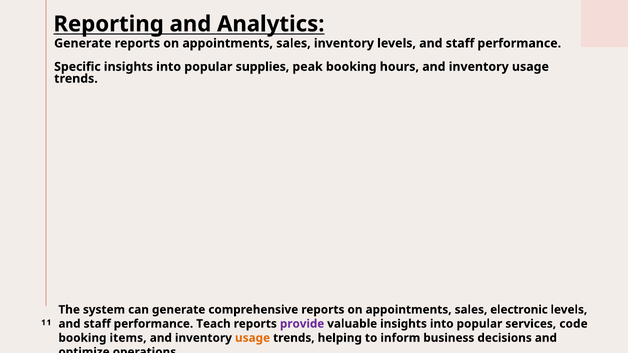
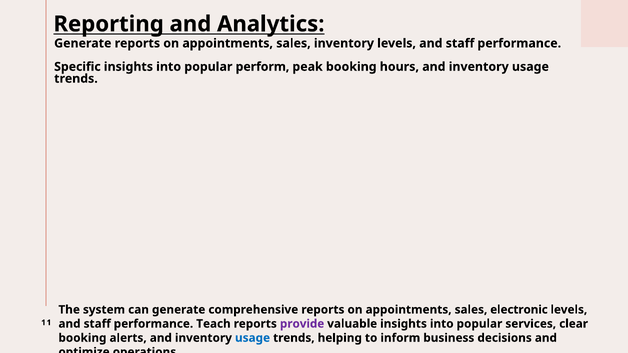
supplies: supplies -> perform (262, 67)
code: code -> clear (574, 324)
items: items -> alerts (128, 338)
usage colour: orange -> blue (253, 338)
